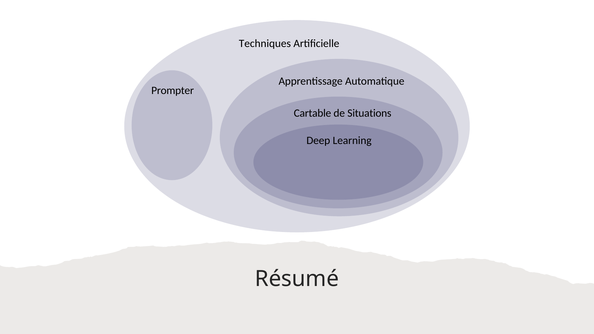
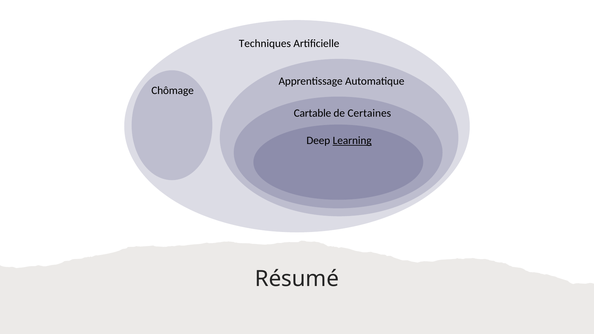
Prompter: Prompter -> Chômage (173, 91)
Situations: Situations -> Certaines (369, 113)
Learning underline: none -> present (352, 141)
